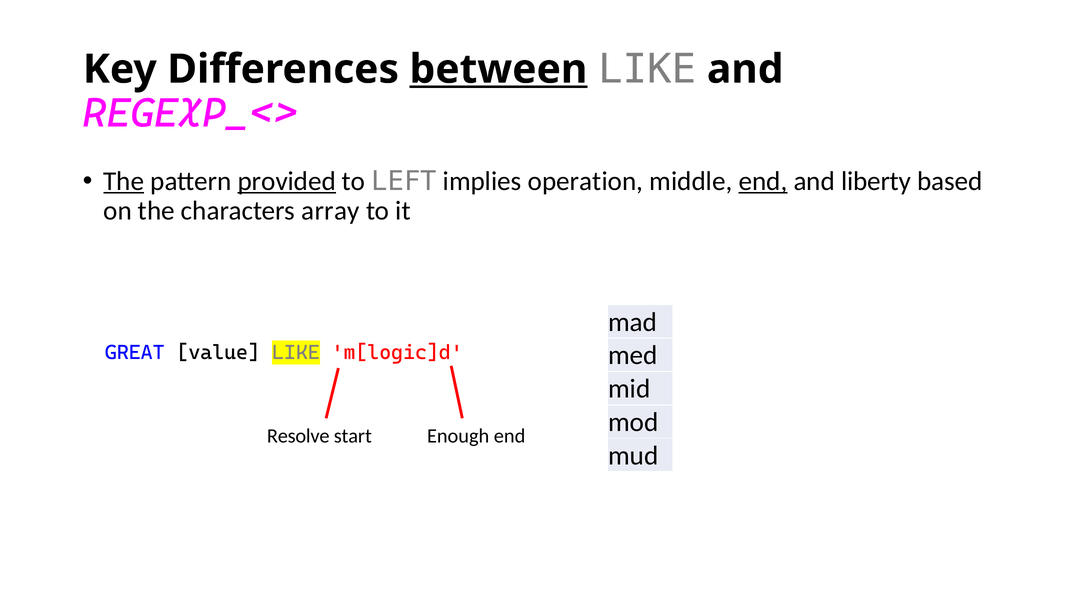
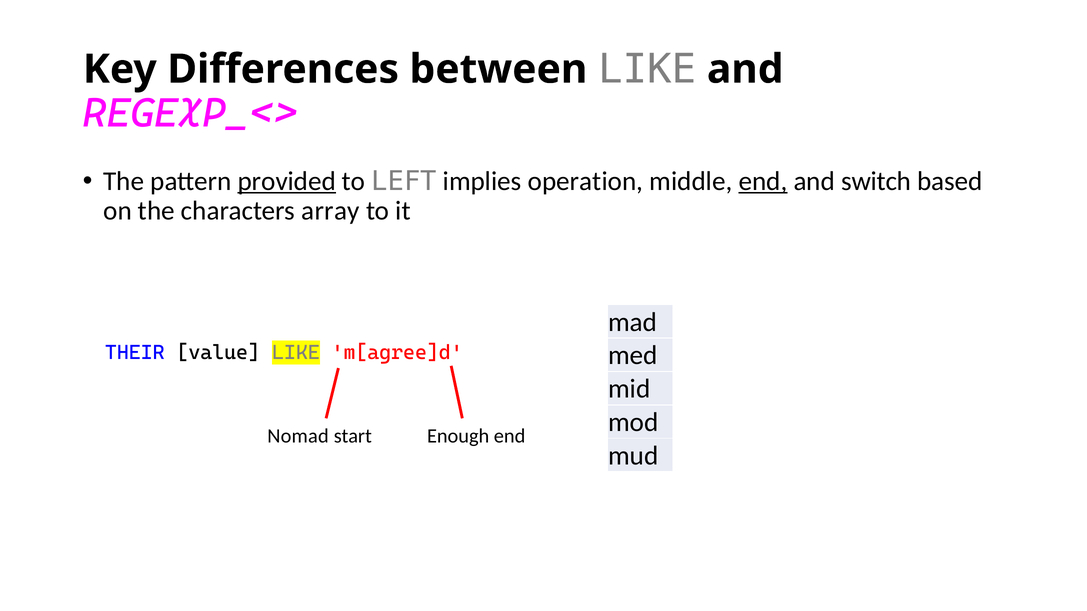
between underline: present -> none (498, 69)
The underline: present -> none (124, 181)
liberty: liberty -> switch (876, 181)
GREAT: GREAT -> THEIR (135, 353)
m[logic]d: m[logic]d -> m[agree]d (397, 353)
Resolve: Resolve -> Nomad (298, 436)
